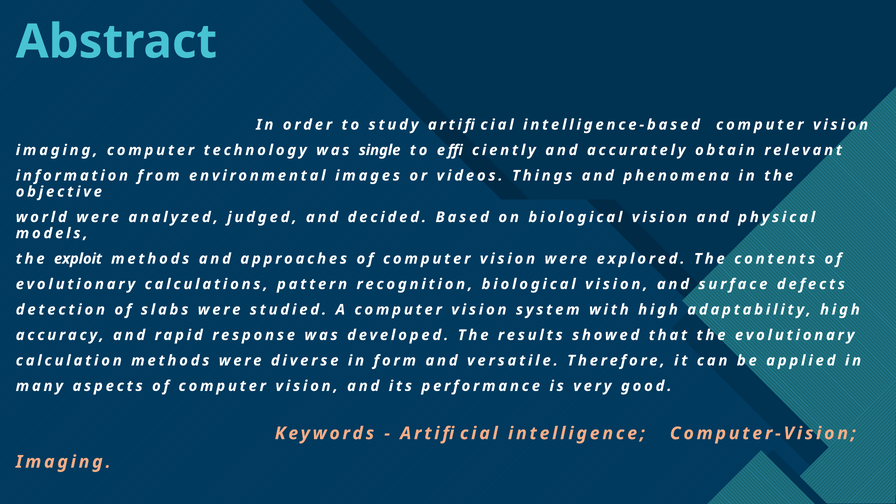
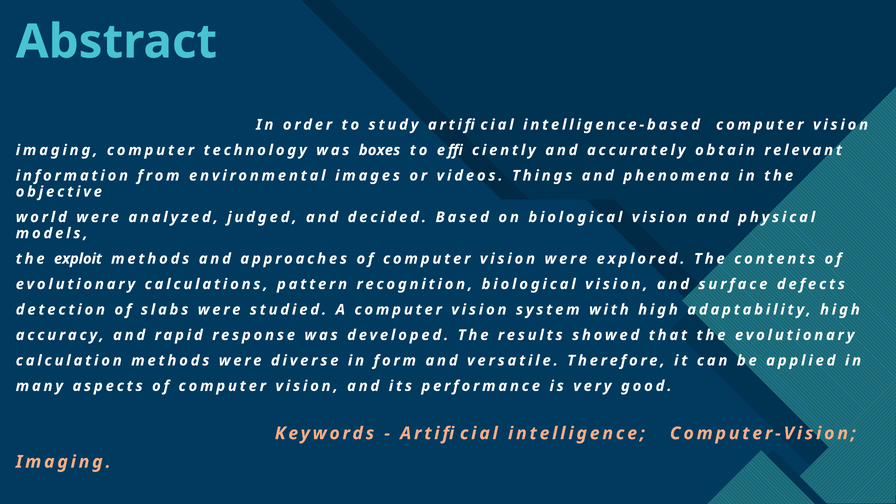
single: single -> boxes (380, 150)
